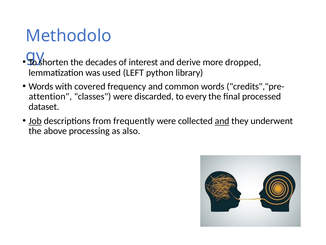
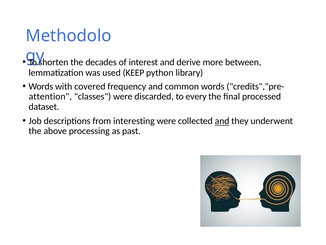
dropped: dropped -> between (243, 62)
LEFT: LEFT -> KEEP (134, 73)
Job underline: present -> none (35, 121)
frequently: frequently -> interesting (134, 121)
also: also -> past (131, 131)
